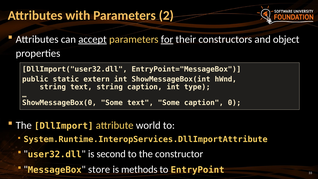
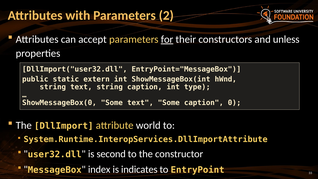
accept underline: present -> none (93, 39)
object: object -> unless (286, 39)
store: store -> index (99, 169)
methods: methods -> indicates (139, 169)
